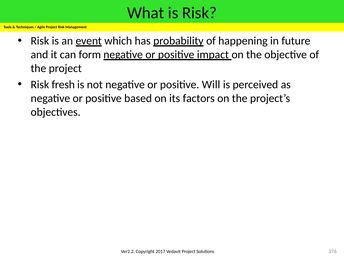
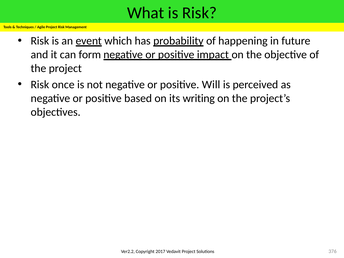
fresh: fresh -> once (63, 85)
factors: factors -> writing (199, 98)
